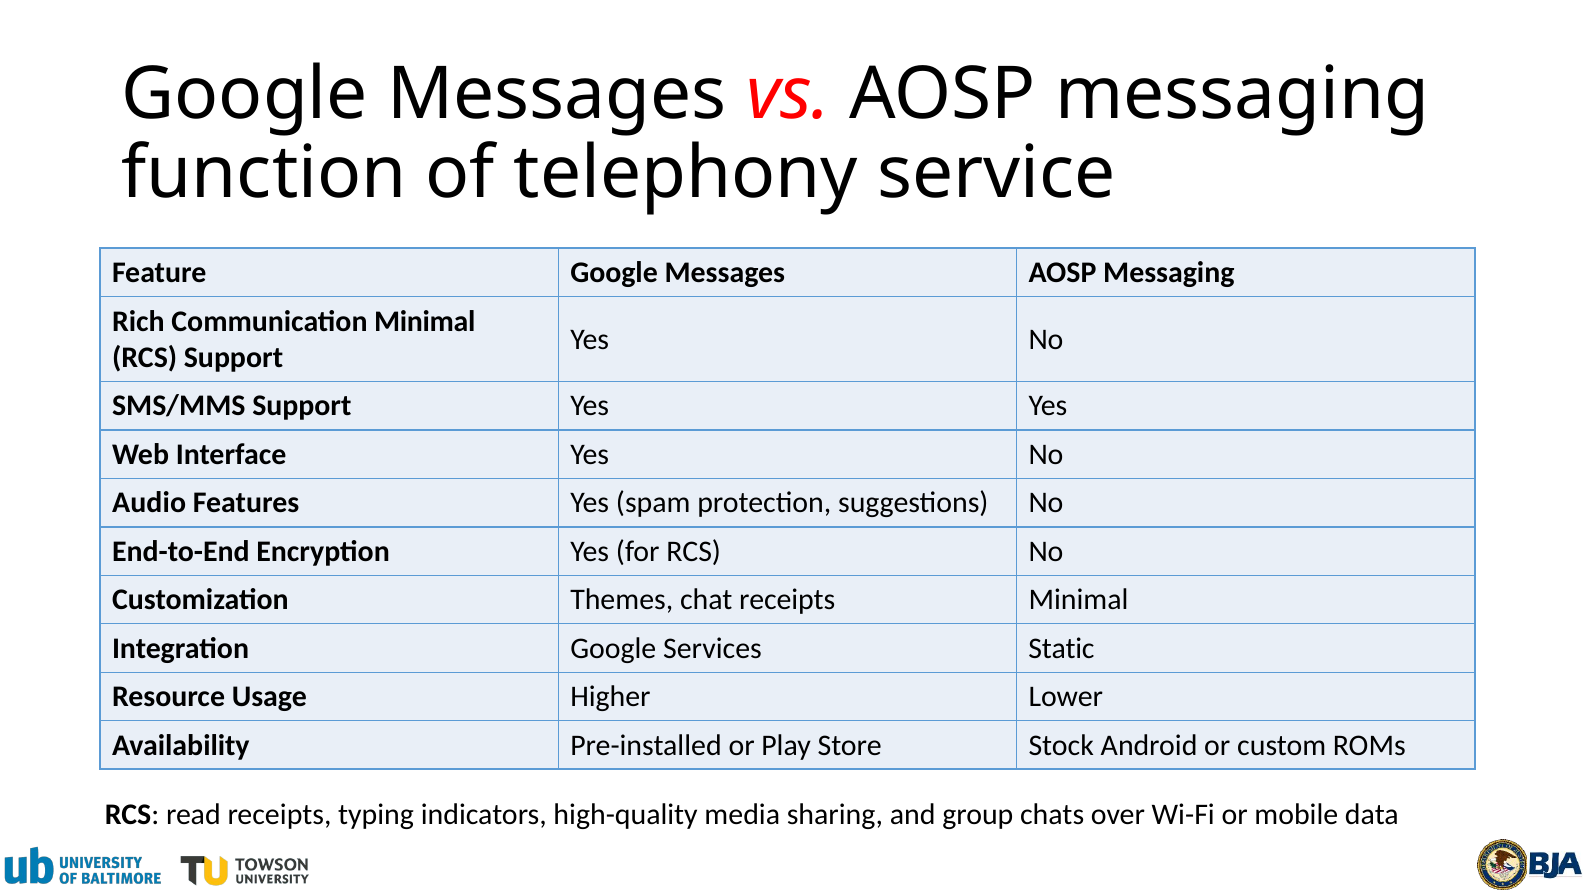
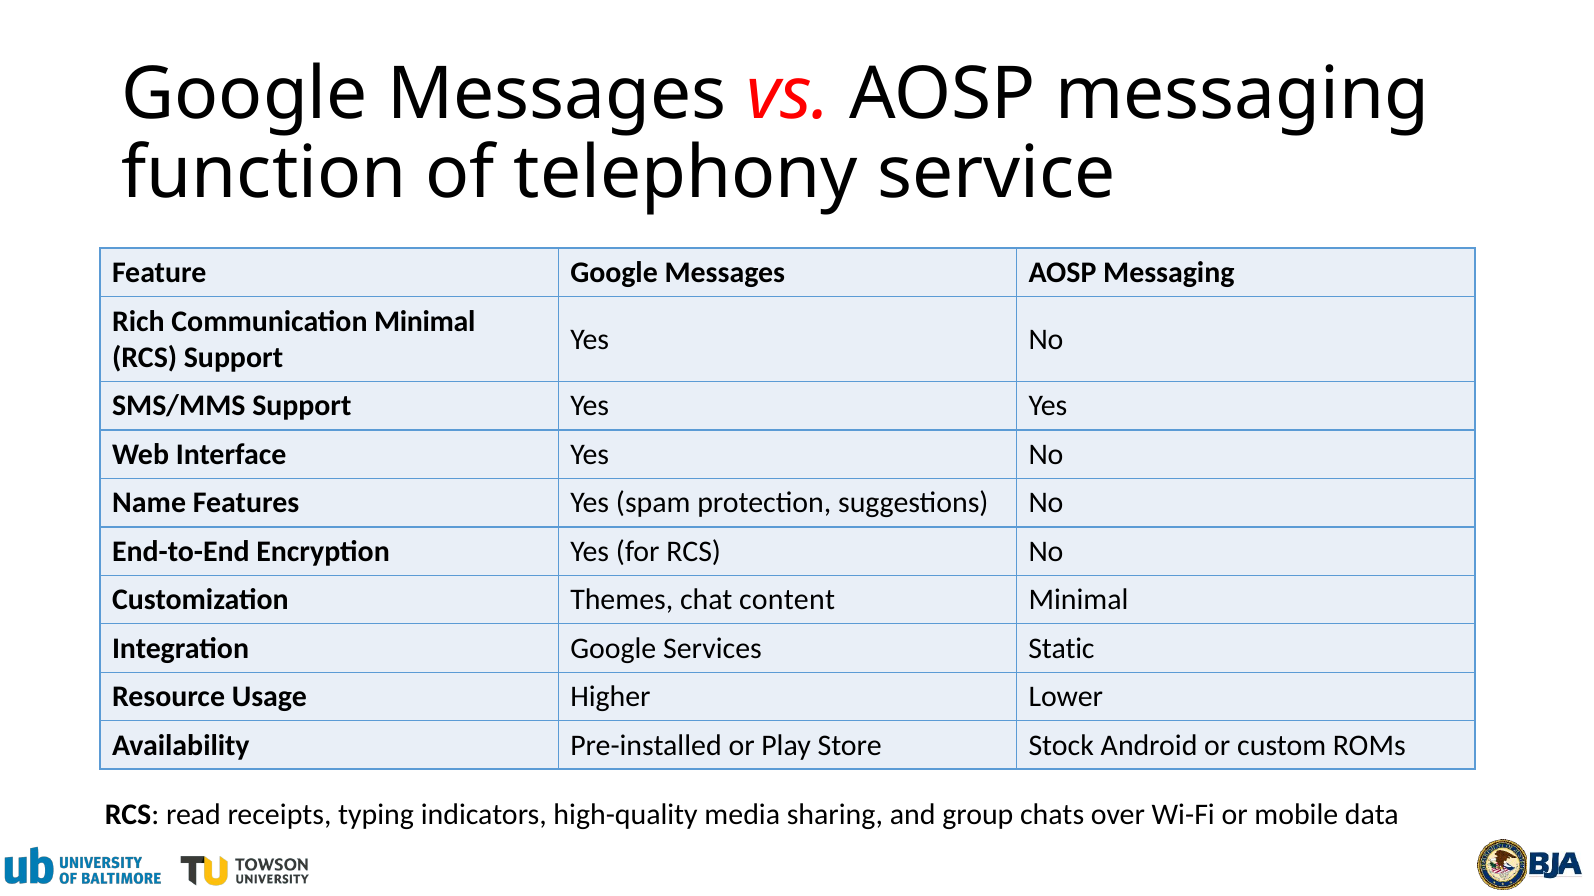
Audio: Audio -> Name (149, 503)
chat receipts: receipts -> content (787, 600)
